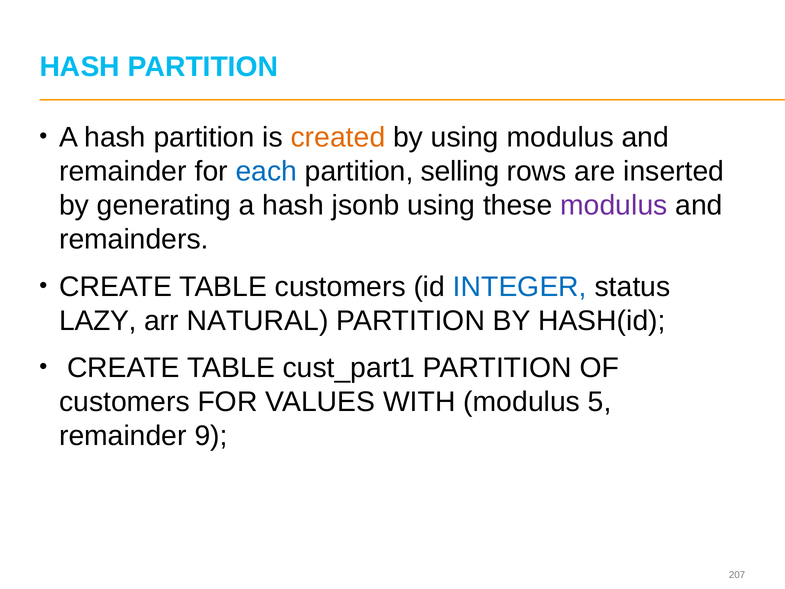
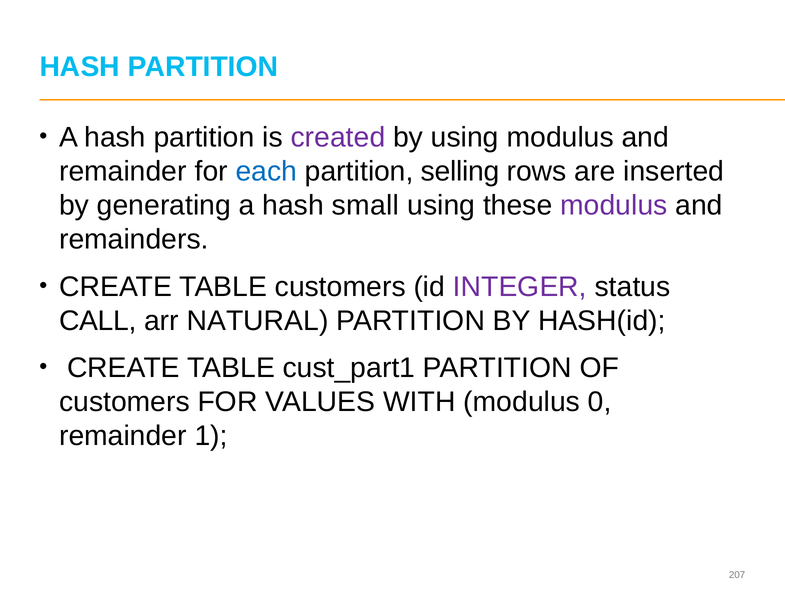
created colour: orange -> purple (338, 138)
jsonb: jsonb -> small (366, 206)
INTEGER colour: blue -> purple (520, 287)
LAZY: LAZY -> CALL (98, 321)
5: 5 -> 0 (600, 402)
9: 9 -> 1 (211, 436)
